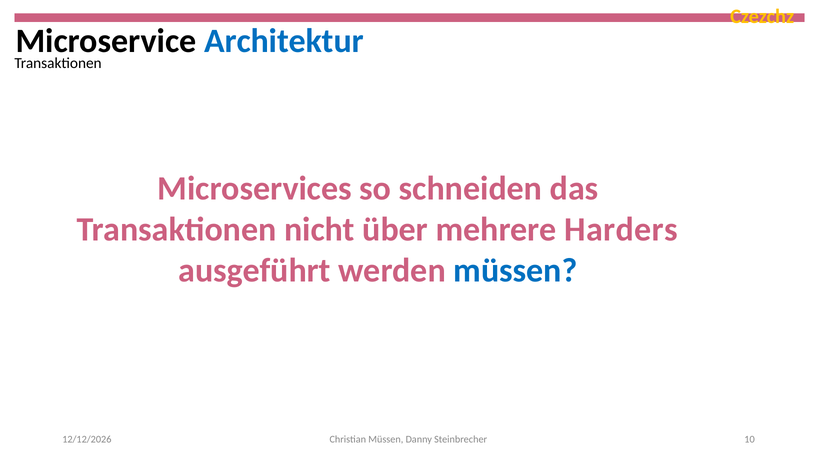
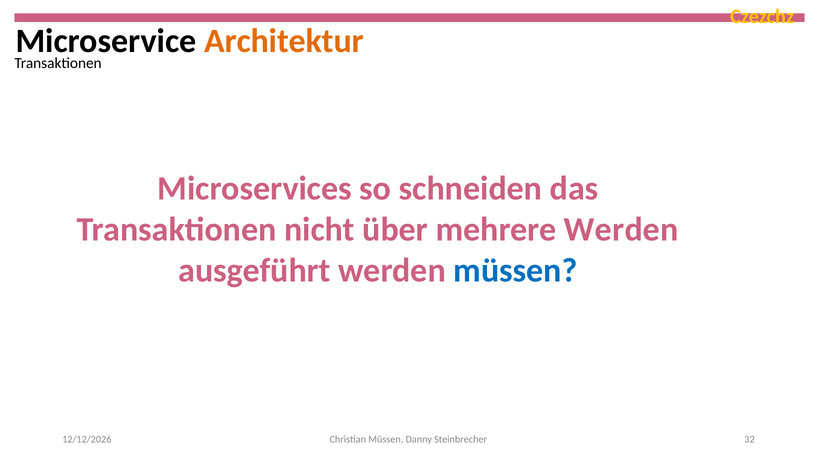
Architektur colour: blue -> orange (284, 41)
mehrere Harders: Harders -> Werden (621, 229)
10: 10 -> 32 (750, 439)
